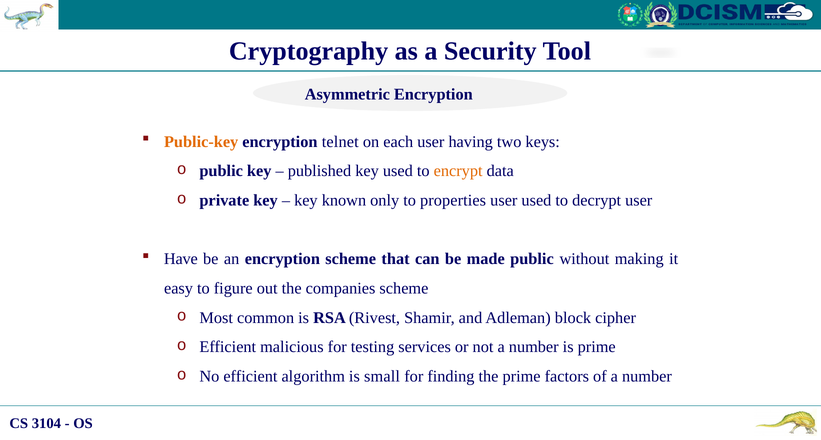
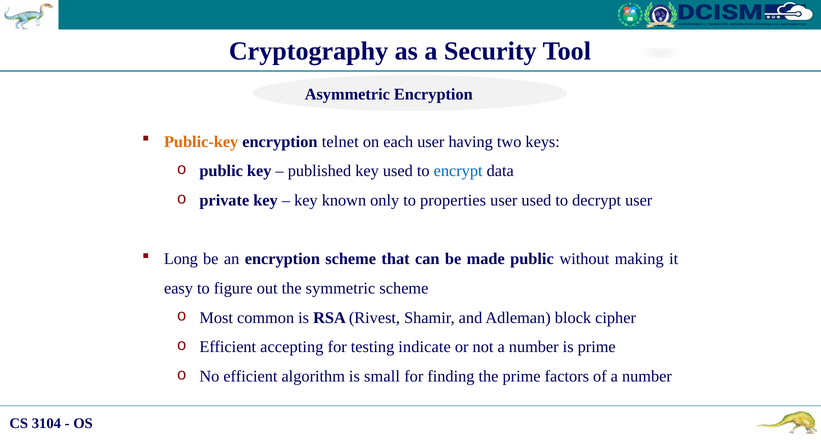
encrypt colour: orange -> blue (458, 171)
Have: Have -> Long (181, 259)
companies: companies -> symmetric (341, 288)
malicious: malicious -> accepting (292, 347)
services: services -> indicate (425, 347)
